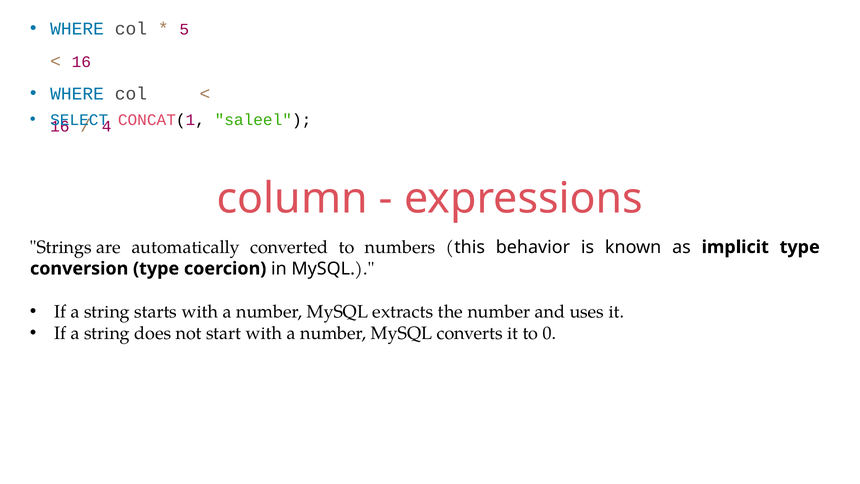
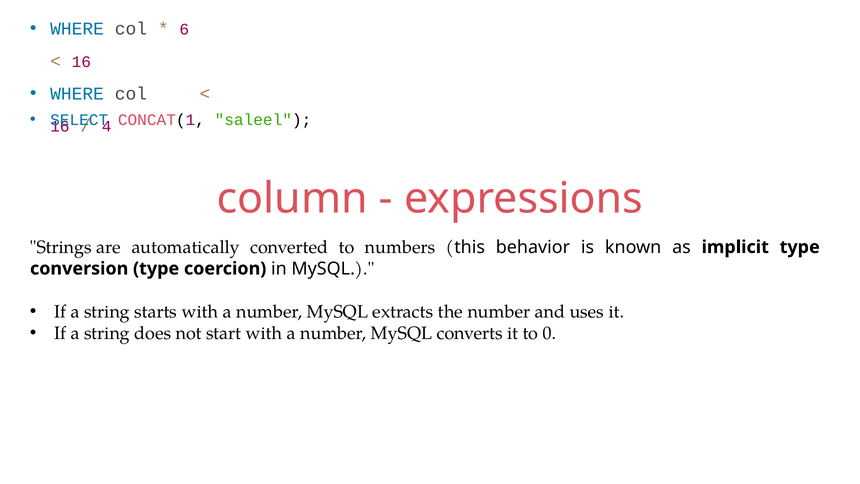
5: 5 -> 6 (184, 30)
